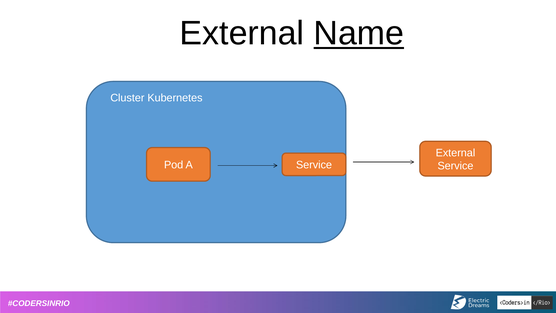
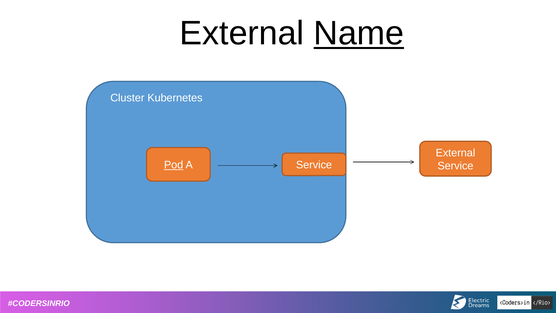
Pod underline: none -> present (174, 165)
